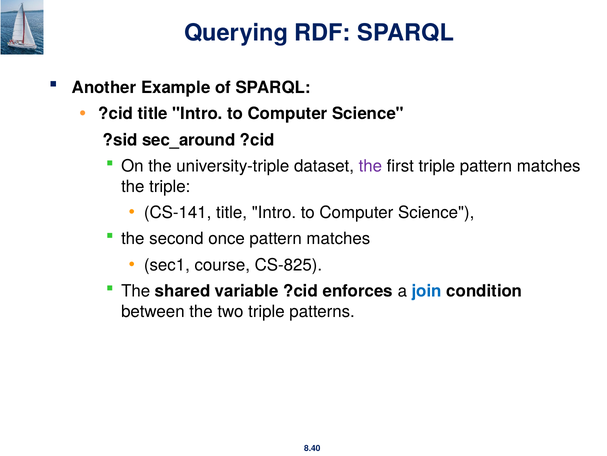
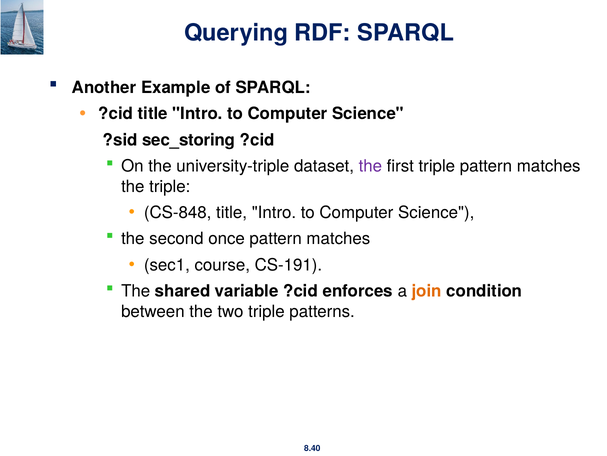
sec_around: sec_around -> sec_storing (189, 140)
CS-141: CS-141 -> CS-848 (178, 212)
CS-825: CS-825 -> CS-191 (288, 265)
join colour: blue -> orange (427, 291)
